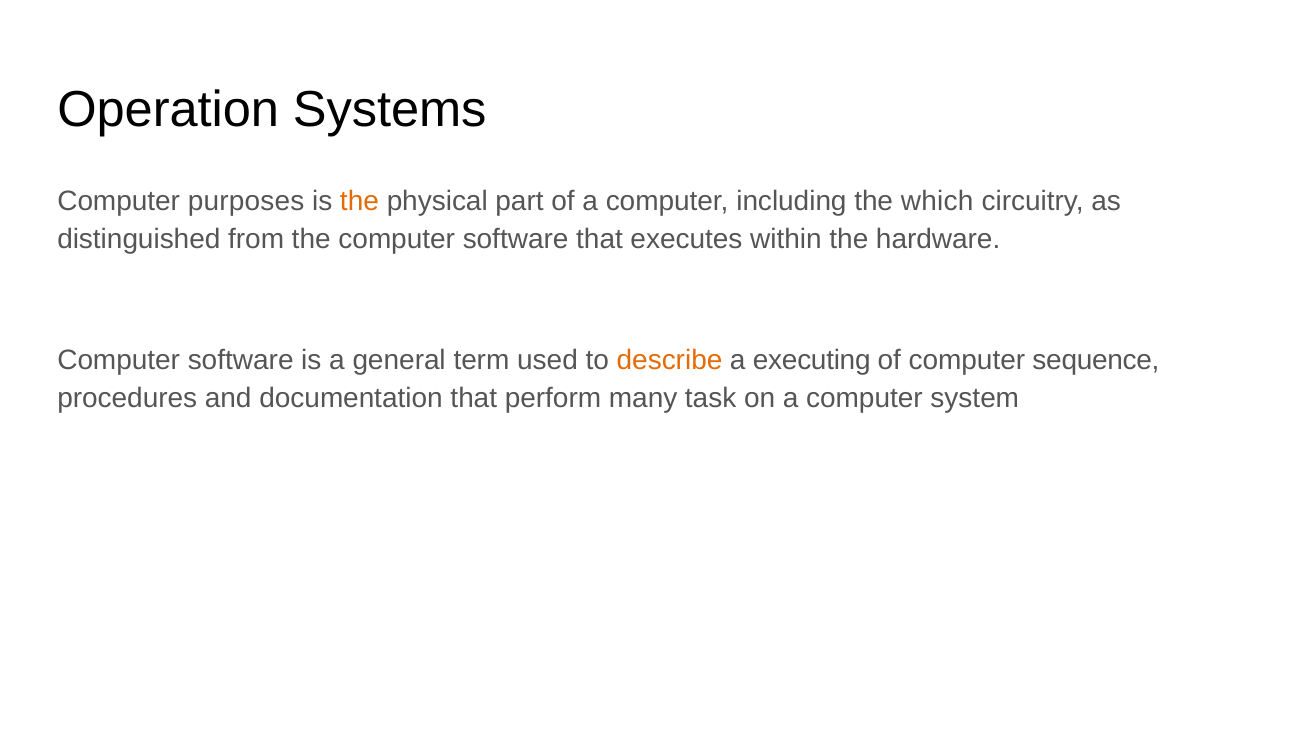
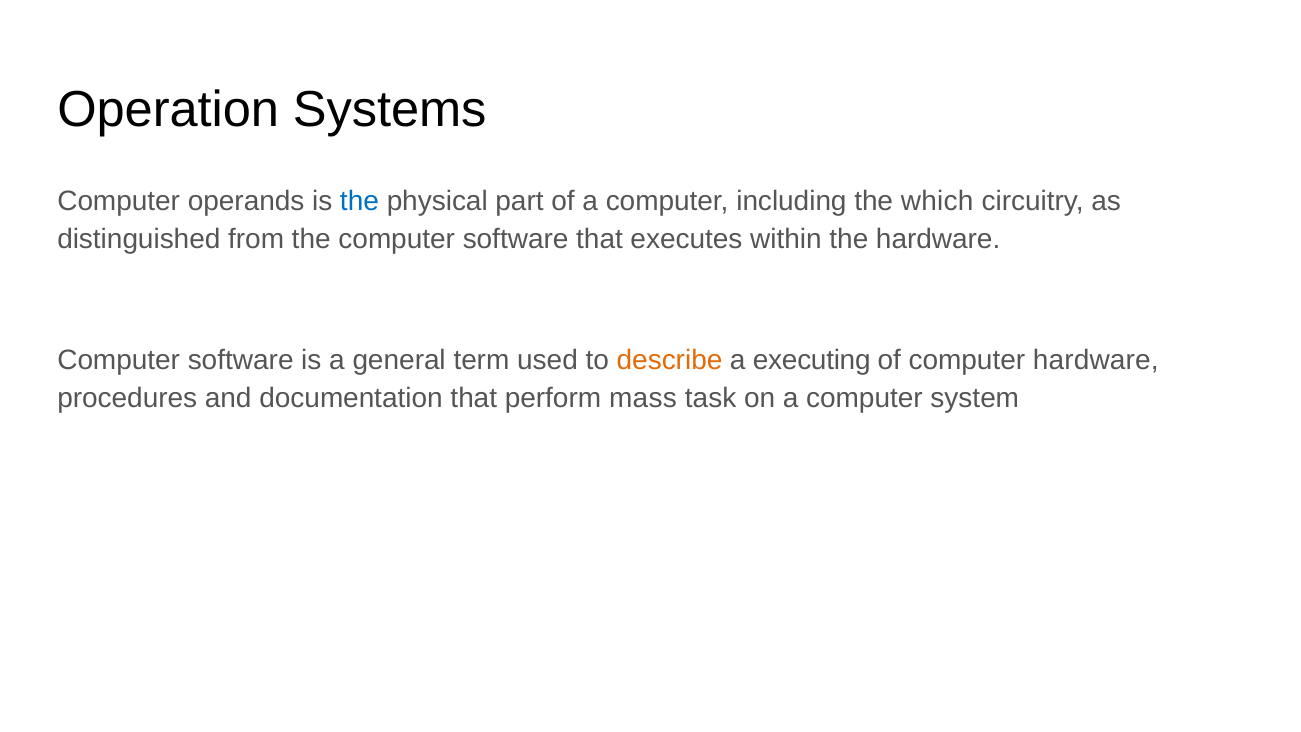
purposes: purposes -> operands (246, 201)
the colour: orange -> blue (359, 201)
computer sequence: sequence -> hardware (1096, 360)
many: many -> mass (643, 399)
